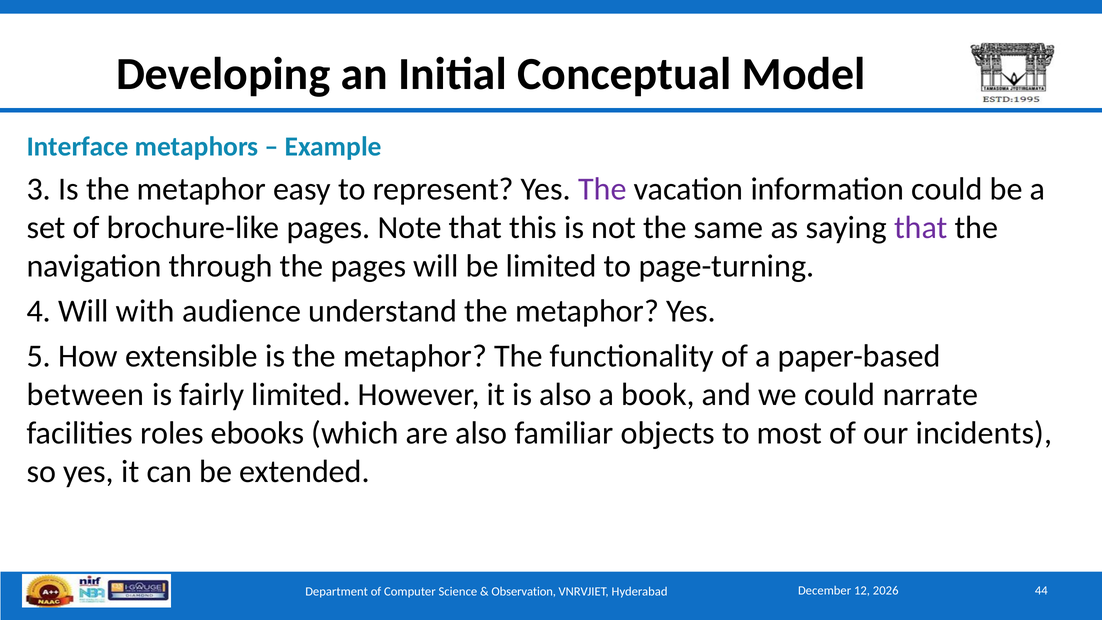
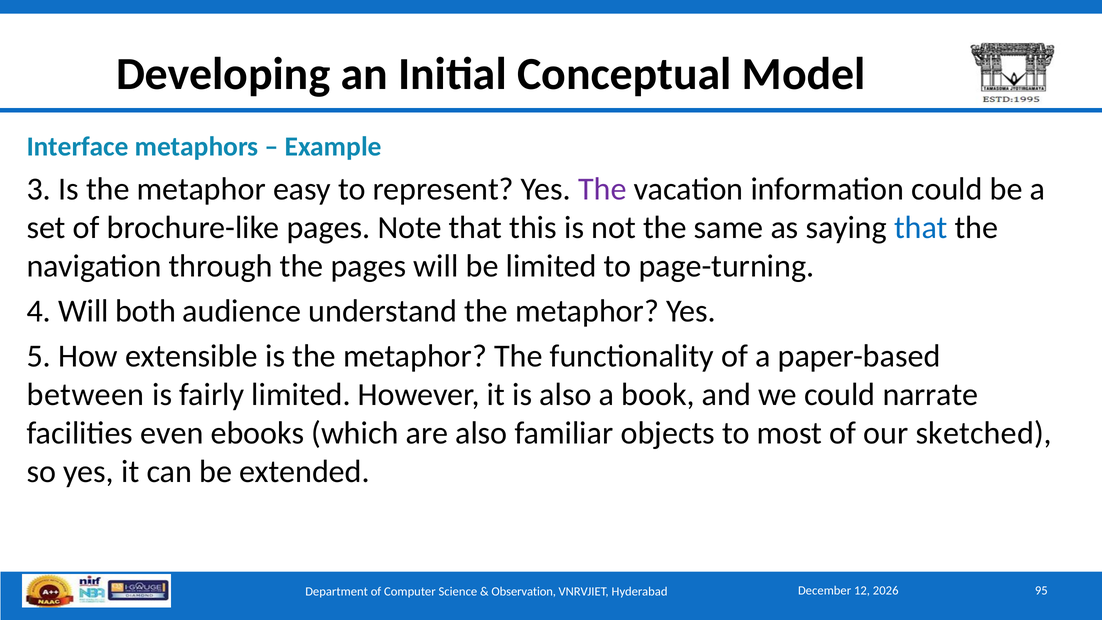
that colour: purple -> blue (921, 228)
with: with -> both (146, 311)
roles: roles -> even (172, 433)
incidents: incidents -> sketched (984, 433)
44: 44 -> 95 (1041, 590)
